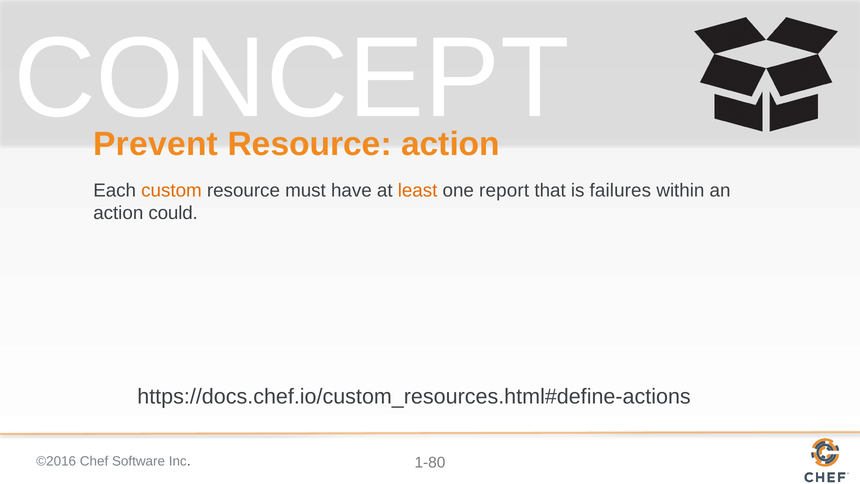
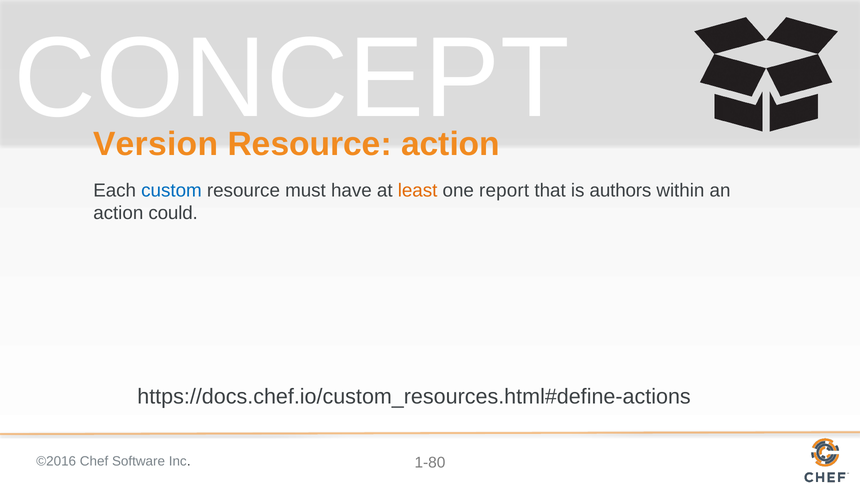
Prevent: Prevent -> Version (156, 144)
custom colour: orange -> blue (171, 191)
failures: failures -> authors (621, 191)
